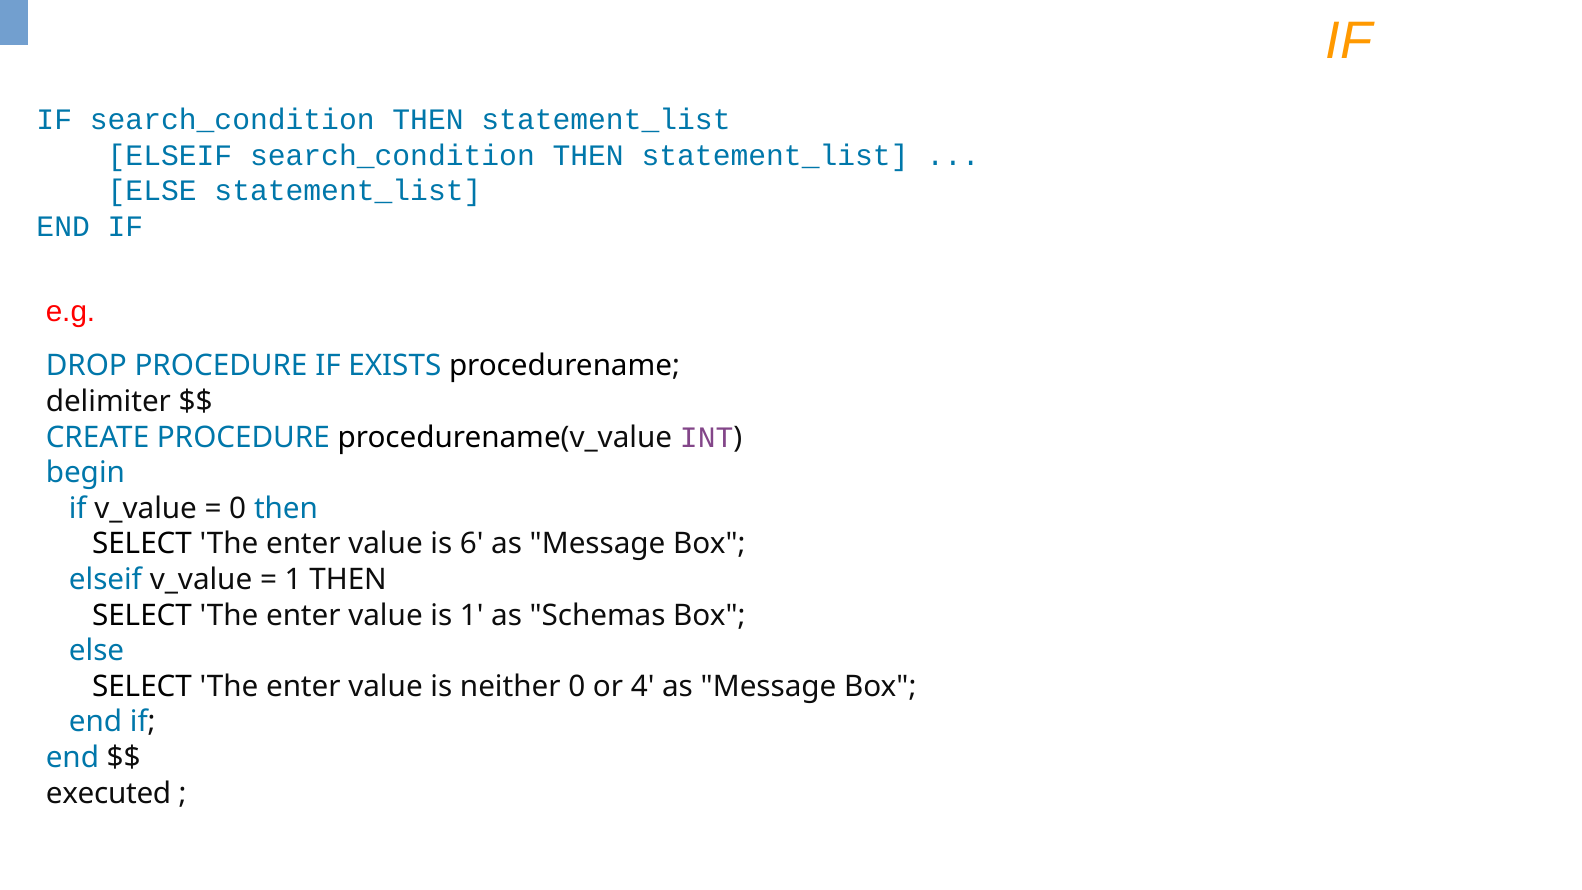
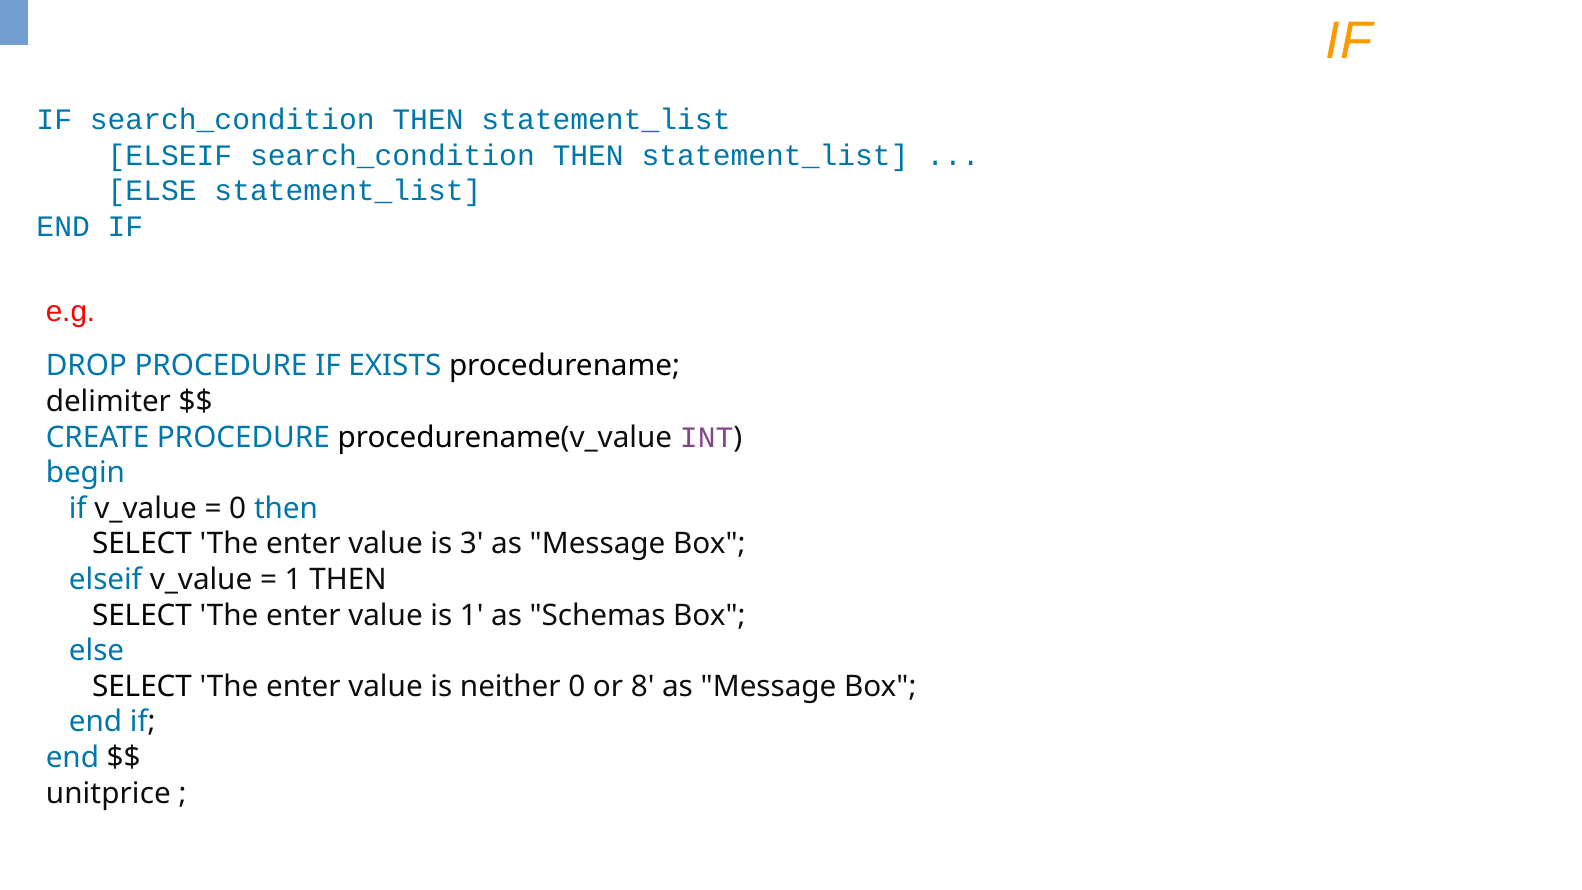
6: 6 -> 3 (472, 544)
4: 4 -> 8 (643, 686)
executed: executed -> unitprice (108, 793)
